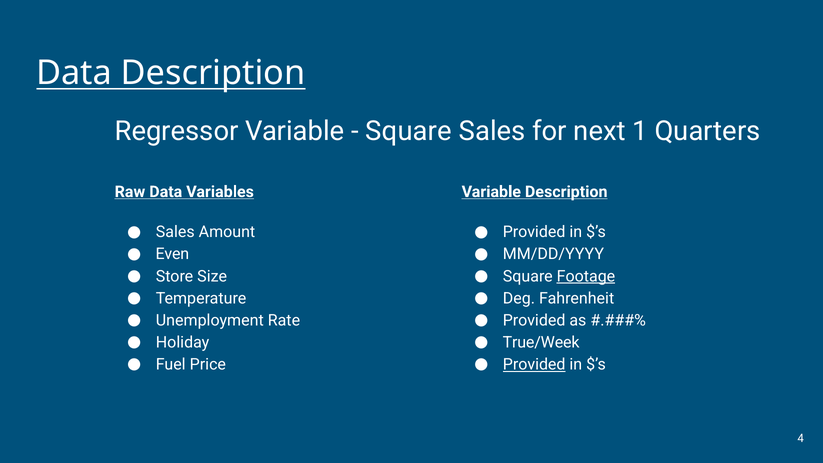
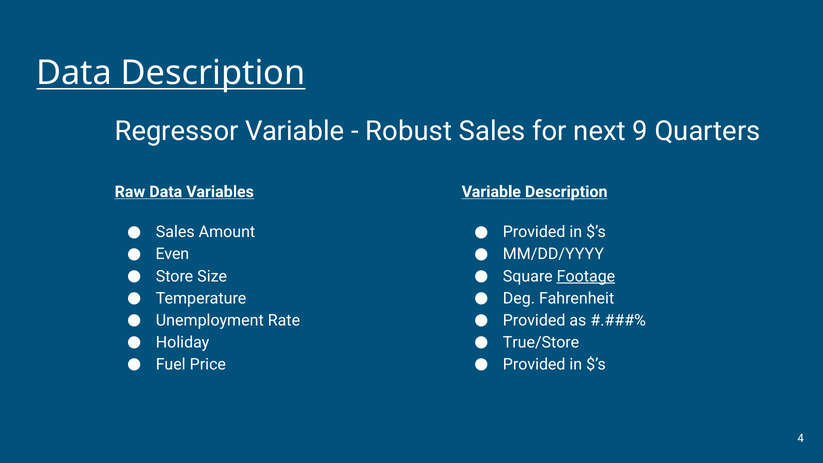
Square: Square -> Robust (409, 131)
1: 1 -> 9 (640, 131)
True/Week: True/Week -> True/Store (541, 342)
Provided underline: present -> none (534, 365)
